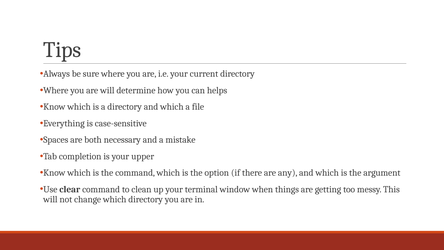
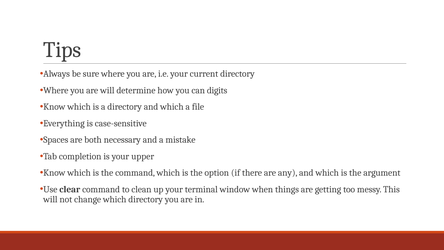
helps: helps -> digits (217, 90)
